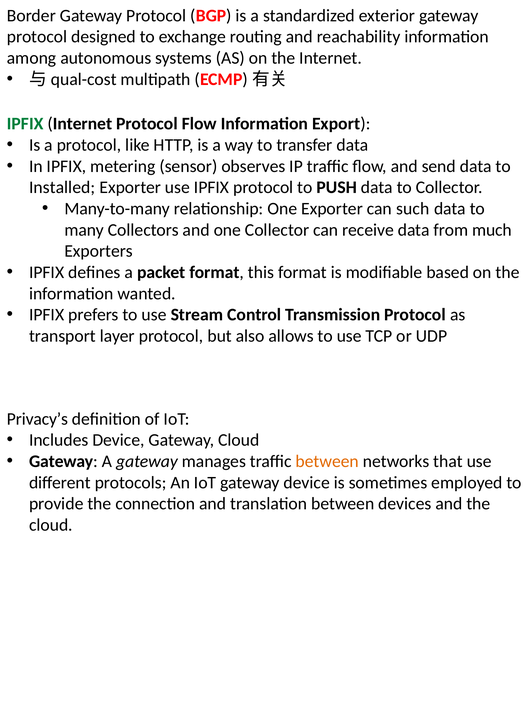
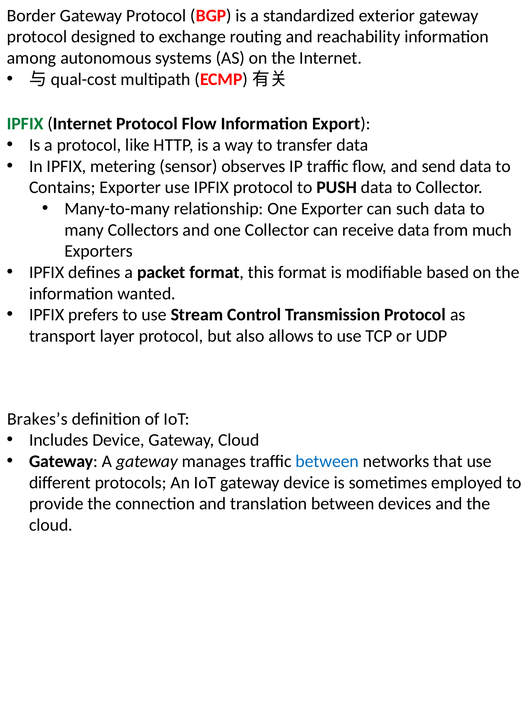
Installed: Installed -> Contains (62, 187)
Privacy’s: Privacy’s -> Brakes’s (37, 419)
between colour: orange -> blue (327, 461)
